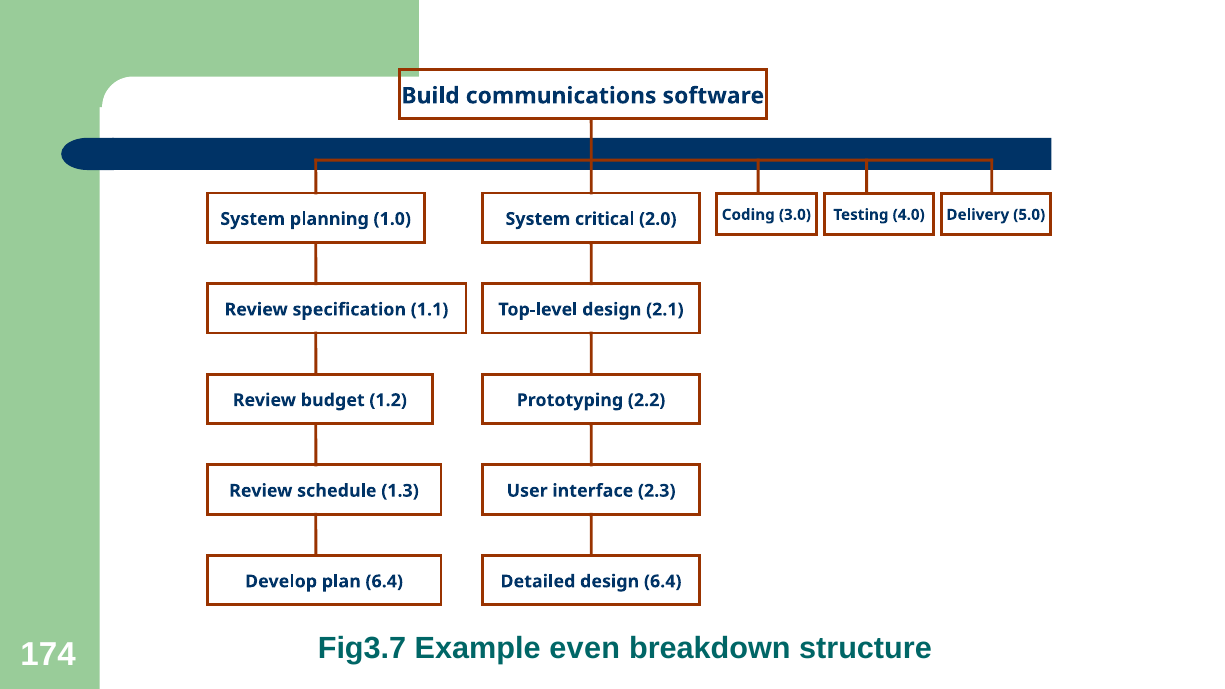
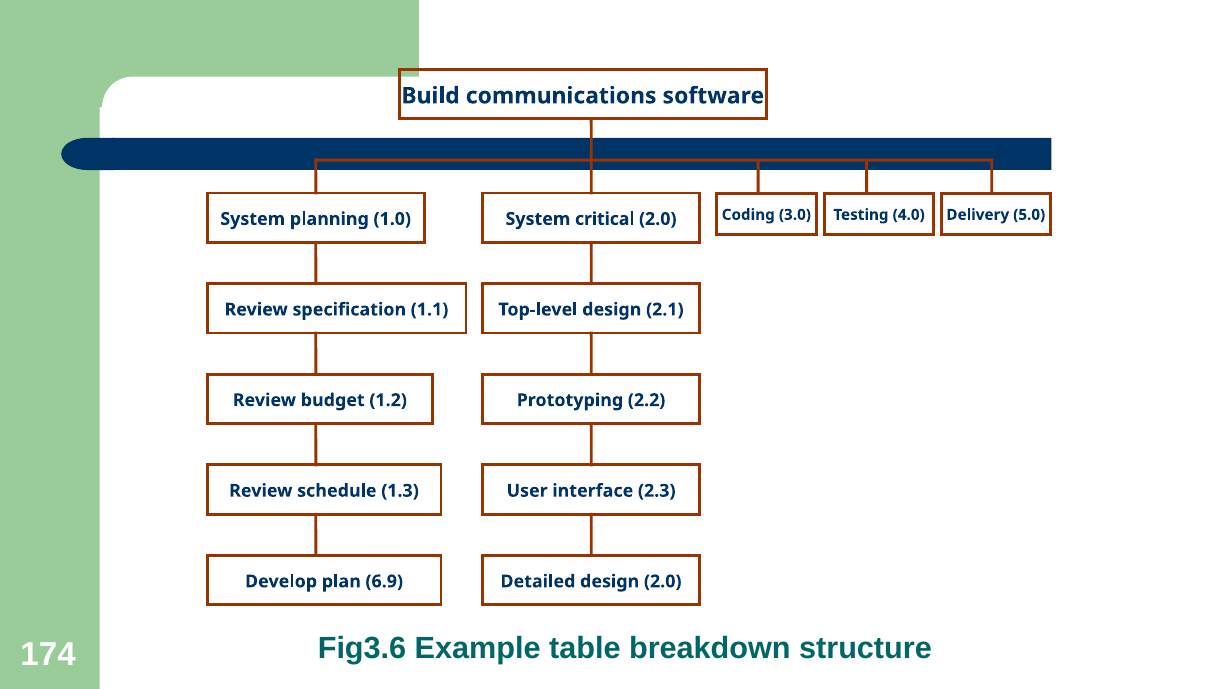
plan 6.4: 6.4 -> 6.9 (384, 581)
design 6.4: 6.4 -> 2.0 (663, 581)
Fig3.7: Fig3.7 -> Fig3.6 (362, 649)
even: even -> table (585, 649)
